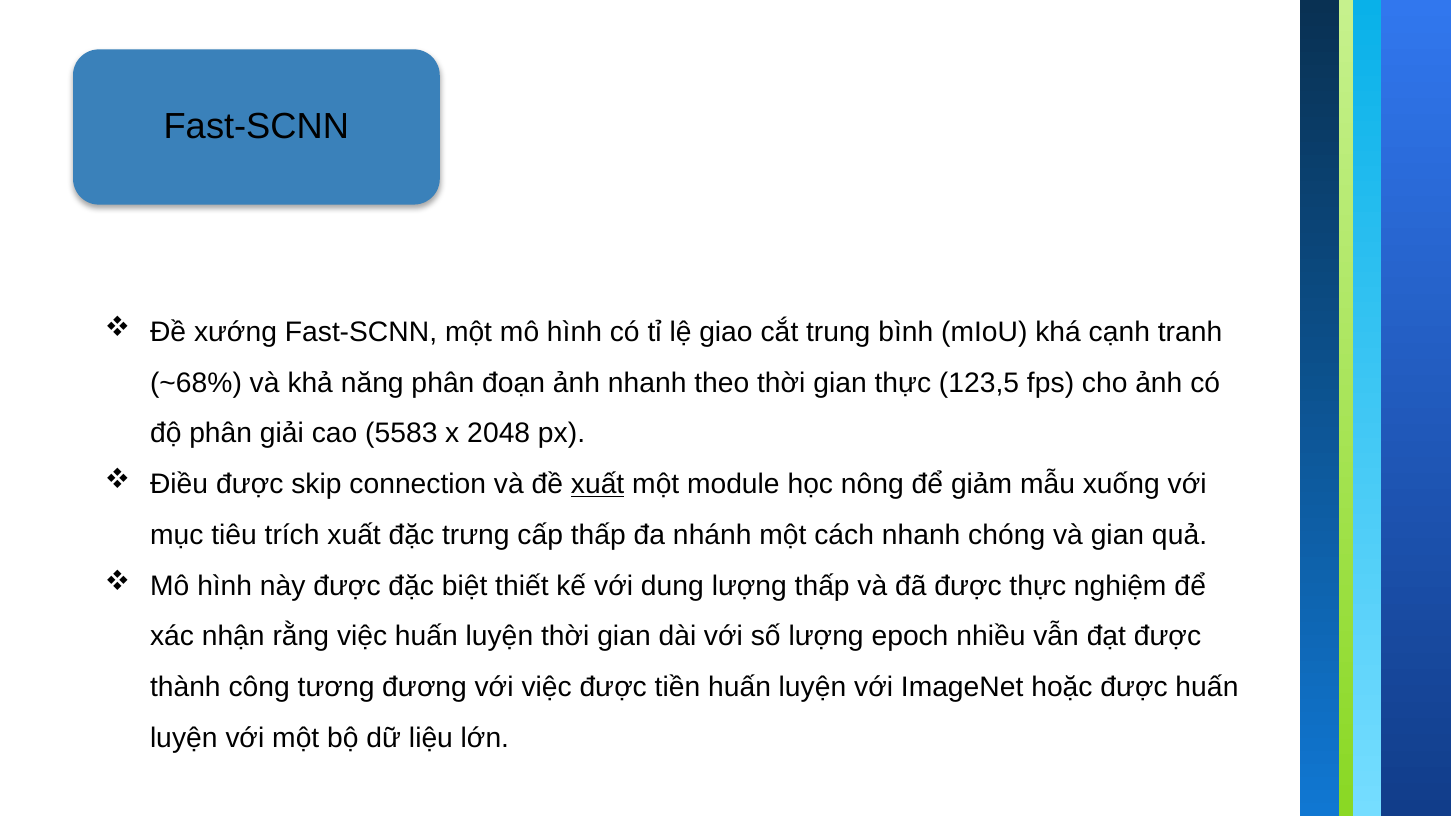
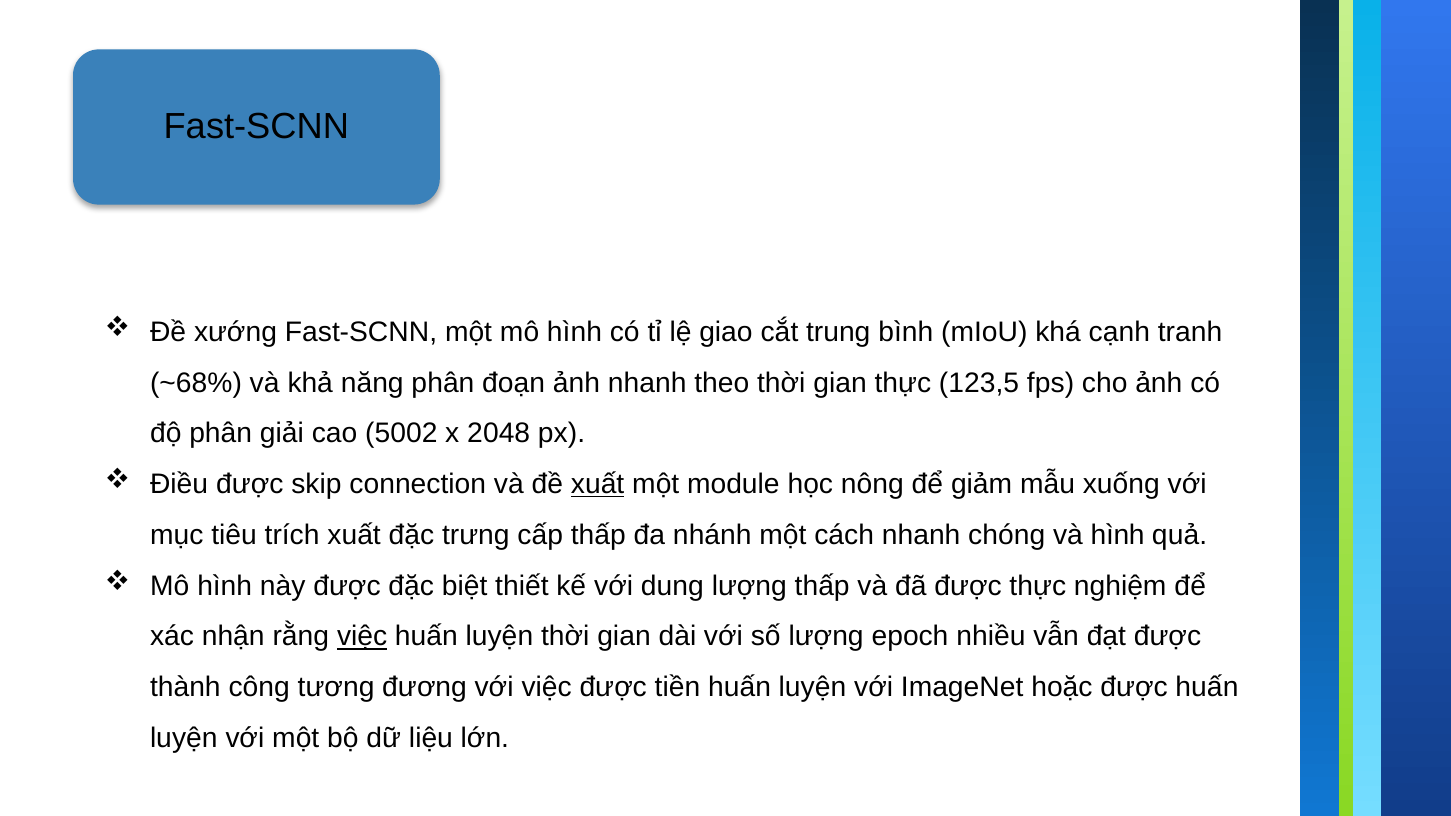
5583: 5583 -> 5002 (401, 434)
và gian: gian -> hình (1118, 535)
việc underline: none -> present (362, 637)
